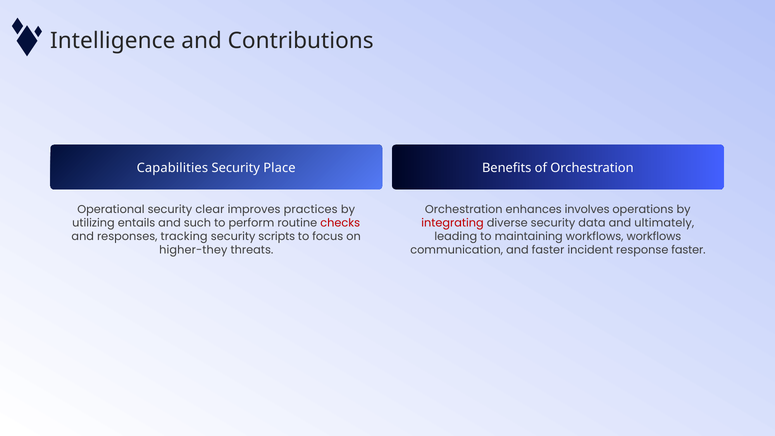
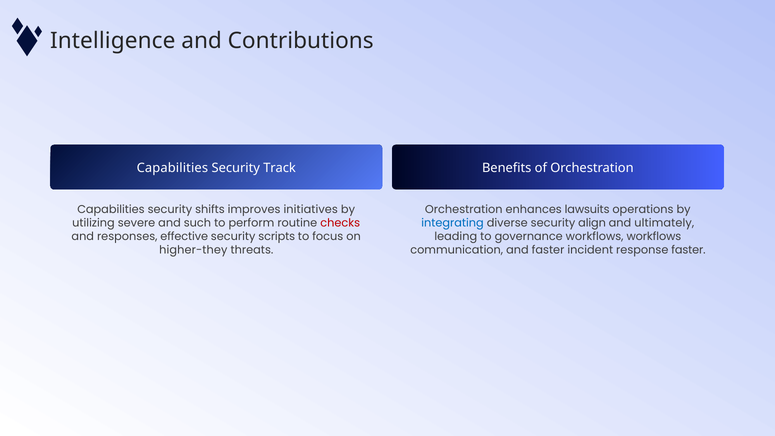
Place: Place -> Track (280, 168)
Operational: Operational -> Capabilities (111, 209)
clear: clear -> shifts (210, 209)
practices: practices -> initiatives (311, 209)
involves: involves -> lawsuits (587, 209)
entails: entails -> severe (137, 223)
integrating colour: red -> blue (452, 223)
data: data -> align (592, 223)
tracking: tracking -> effective (184, 237)
maintaining: maintaining -> governance (529, 237)
